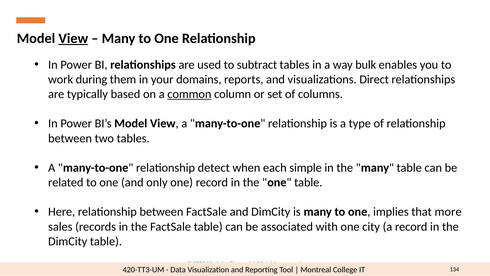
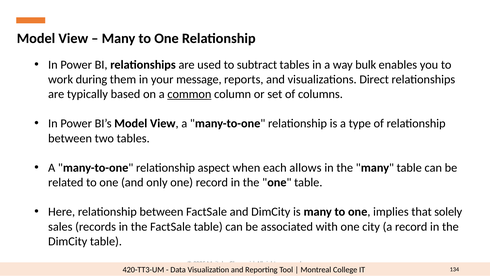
View underline: present -> none (73, 38)
domains: domains -> message (199, 79)
detect: detect -> aspect (214, 168)
simple: simple -> allows (305, 168)
more: more -> solely (448, 212)
